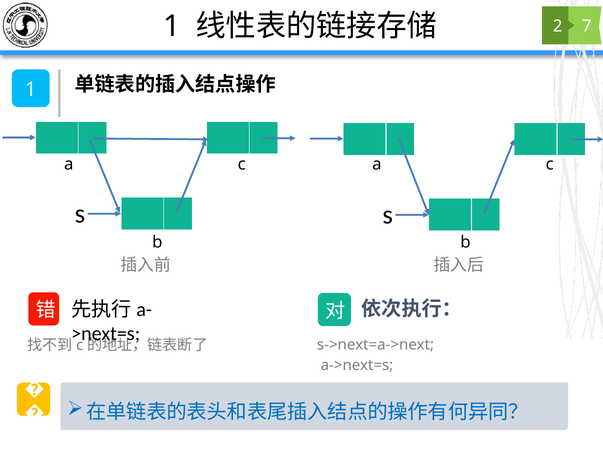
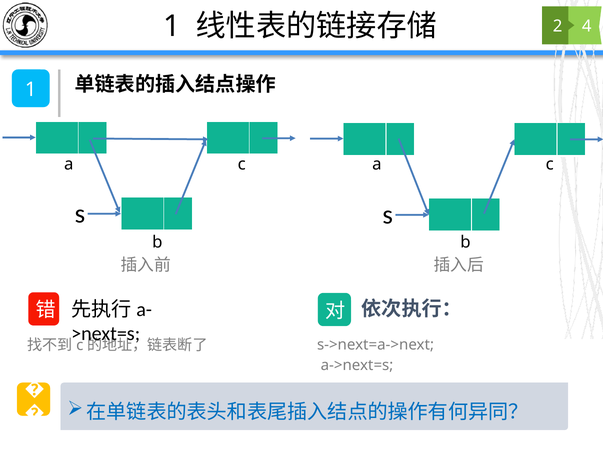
7: 7 -> 4 (587, 26)
